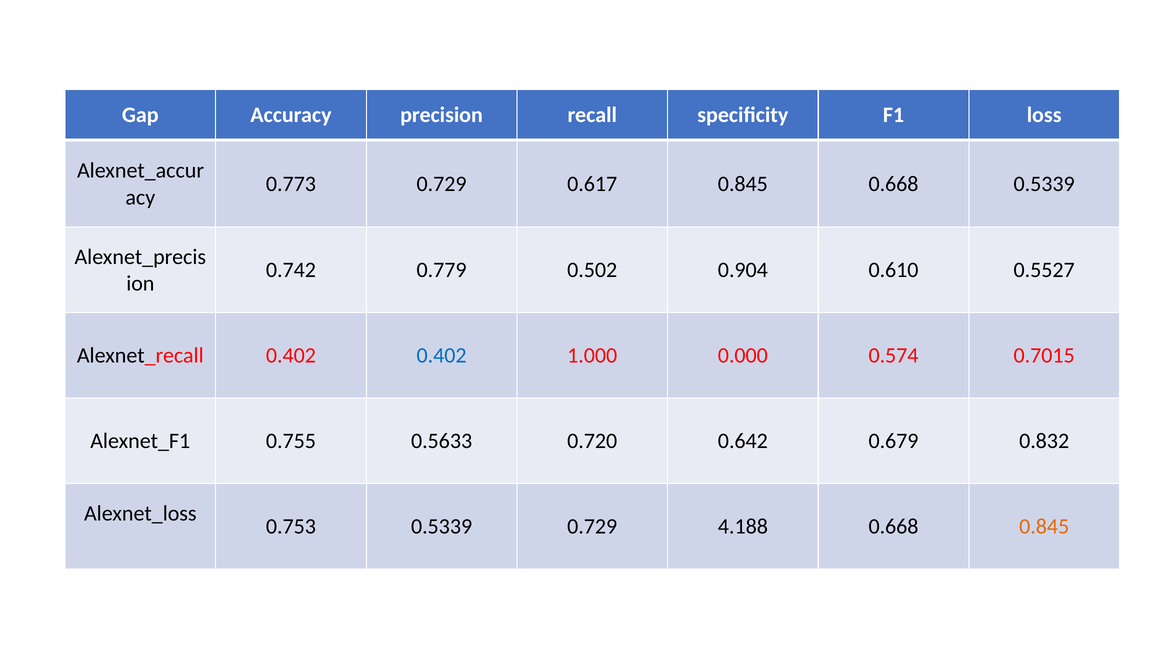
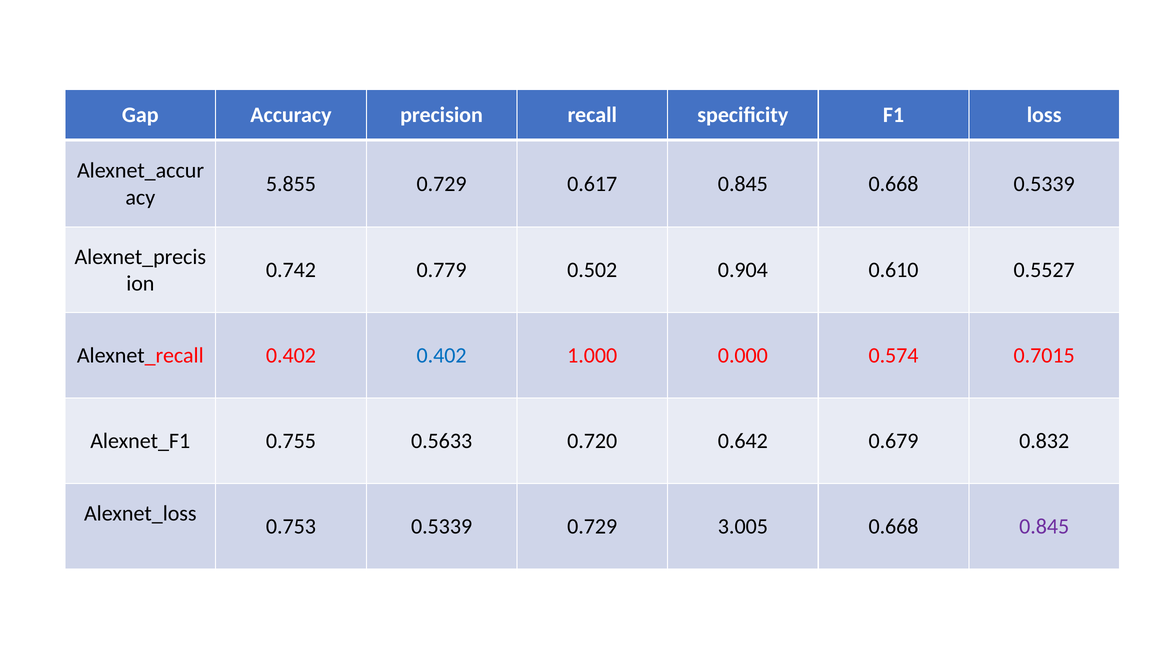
0.773: 0.773 -> 5.855 (291, 184)
4.188: 4.188 -> 3.005 (743, 527)
0.845 colour: orange -> purple (1044, 527)
